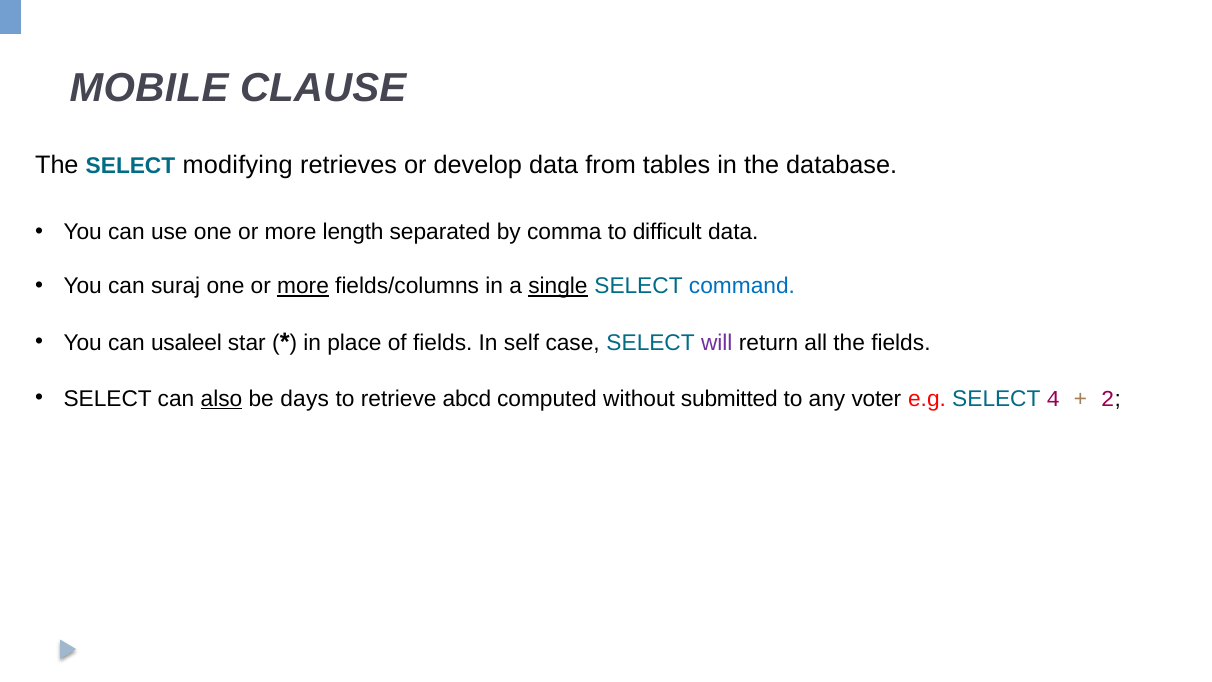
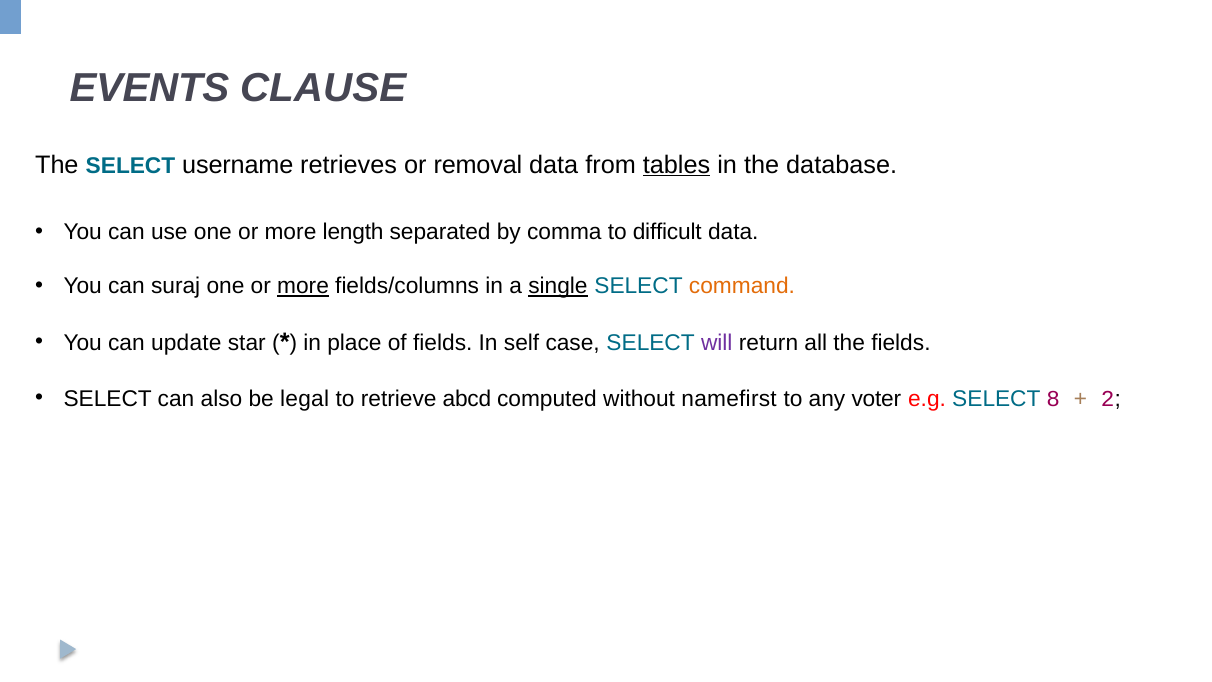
MOBILE: MOBILE -> EVENTS (149, 88)
modifying: modifying -> username (238, 165)
develop: develop -> removal (478, 165)
tables underline: none -> present (677, 165)
command colour: blue -> orange (742, 286)
usaleel: usaleel -> update (186, 343)
also underline: present -> none (221, 398)
days: days -> legal (305, 398)
submitted: submitted -> namefirst (729, 398)
4: 4 -> 8 (1053, 398)
